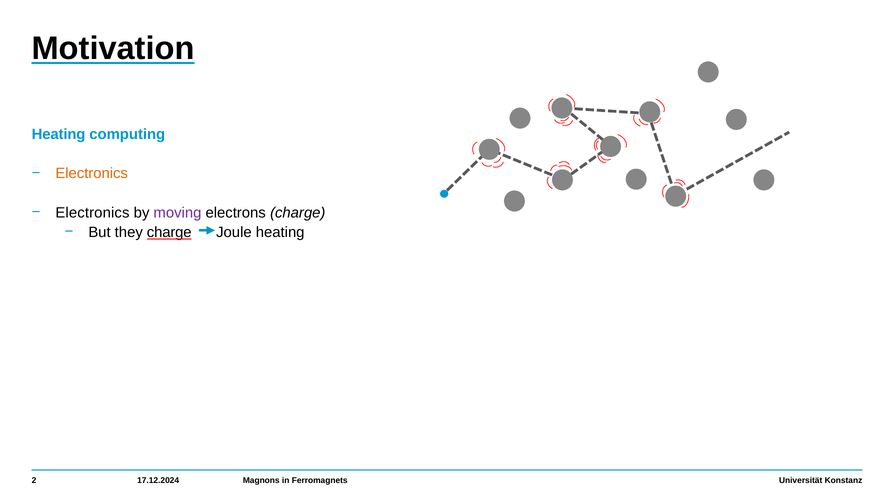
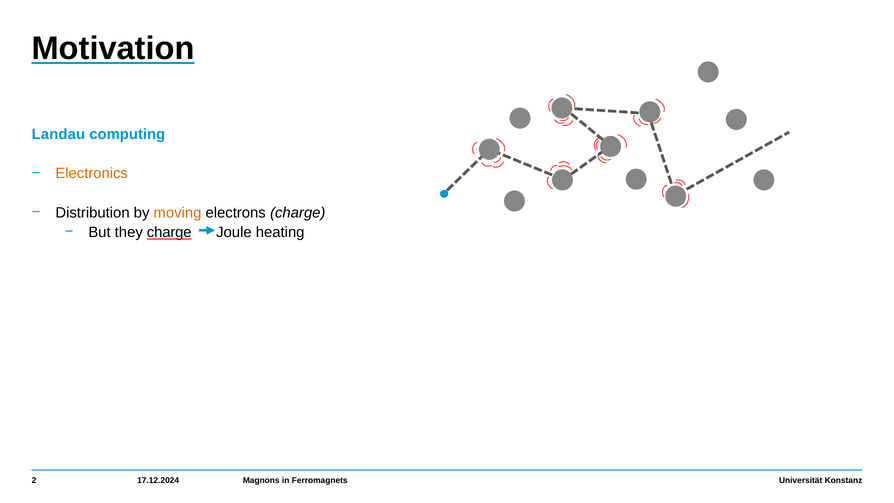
Heating: Heating -> Landau (58, 134)
Electronics: Electronics -> Distribution (93, 213)
moving colour: purple -> orange (177, 213)
